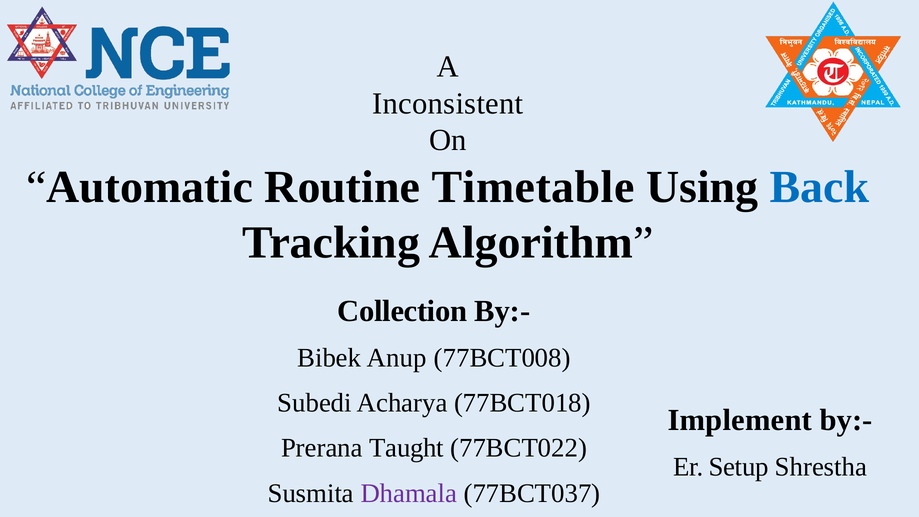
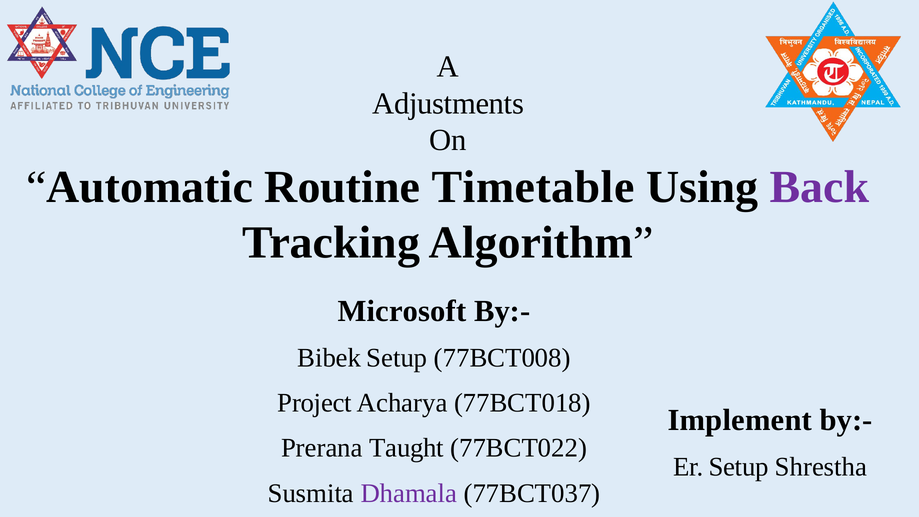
Inconsistent: Inconsistent -> Adjustments (448, 103)
Back colour: blue -> purple (819, 187)
Collection: Collection -> Microsoft (402, 311)
Bibek Anup: Anup -> Setup (397, 358)
Subedi: Subedi -> Project (315, 403)
